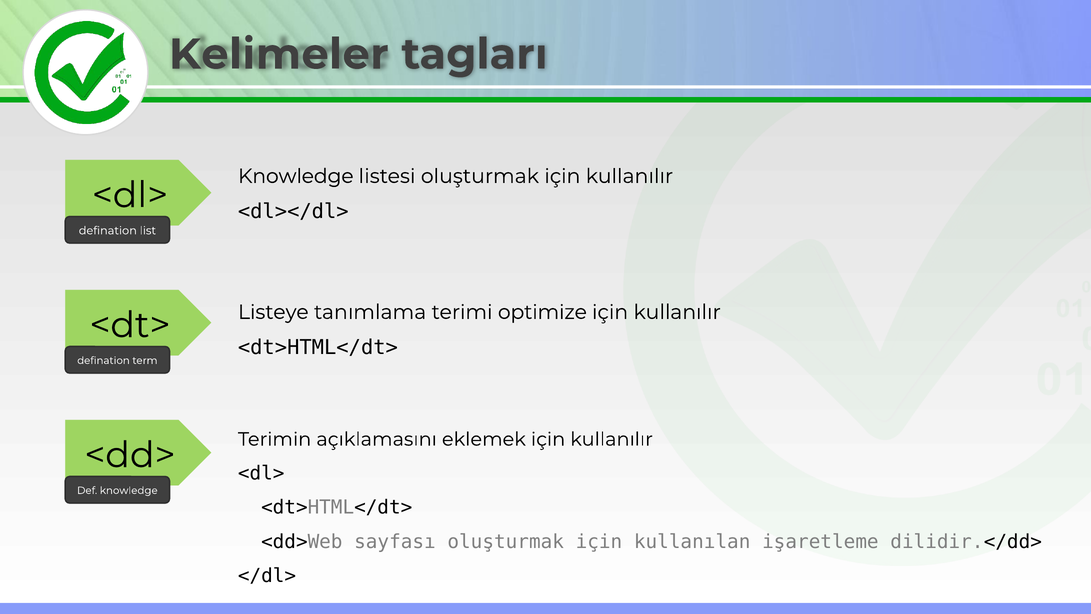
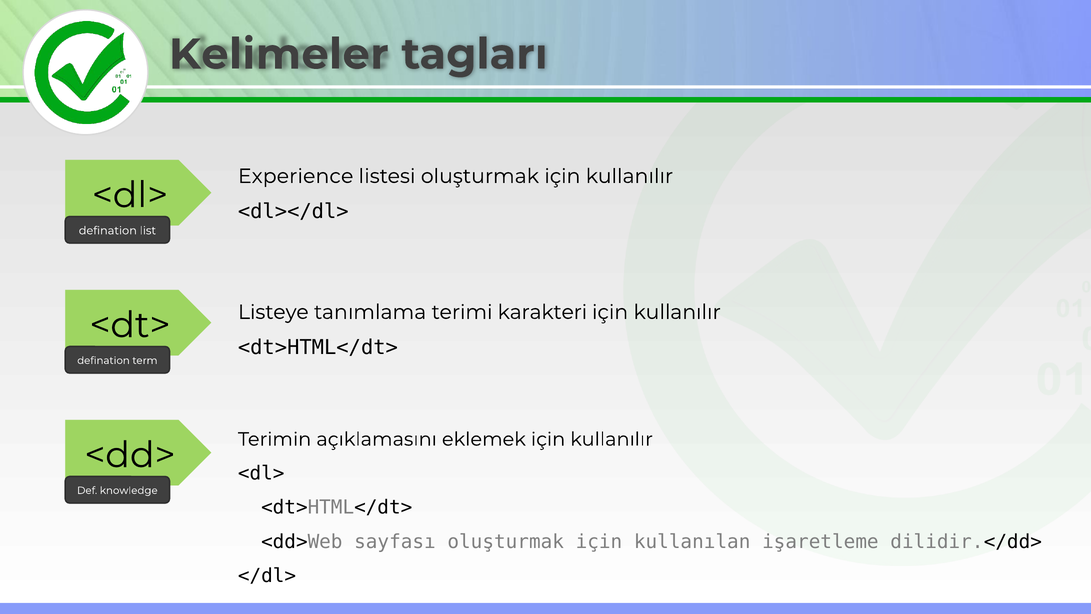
Knowledge: Knowledge -> Experience (296, 176)
optimize: optimize -> karakteri (542, 312)
